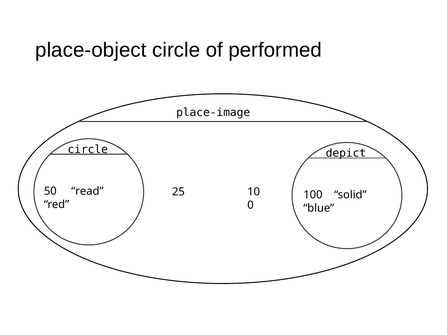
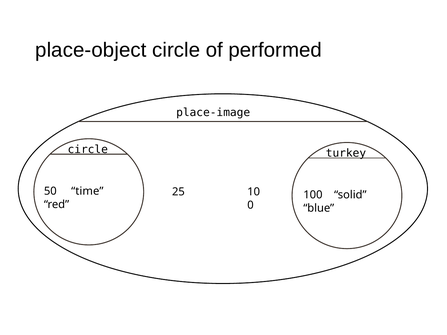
depict: depict -> turkey (346, 153)
read: read -> time (87, 191)
